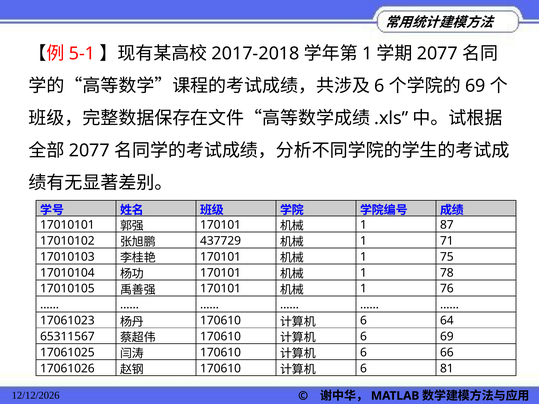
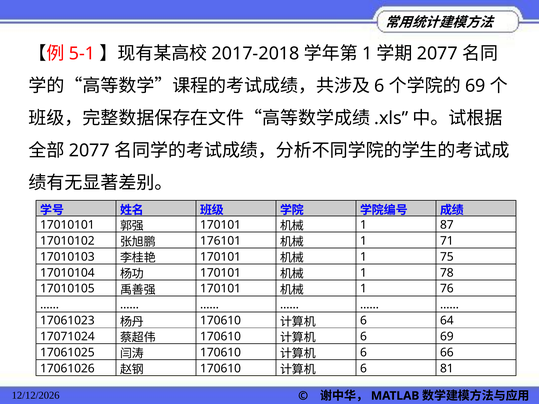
437729: 437729 -> 176101 (221, 241)
65311567: 65311567 -> 17071024 (67, 337)
